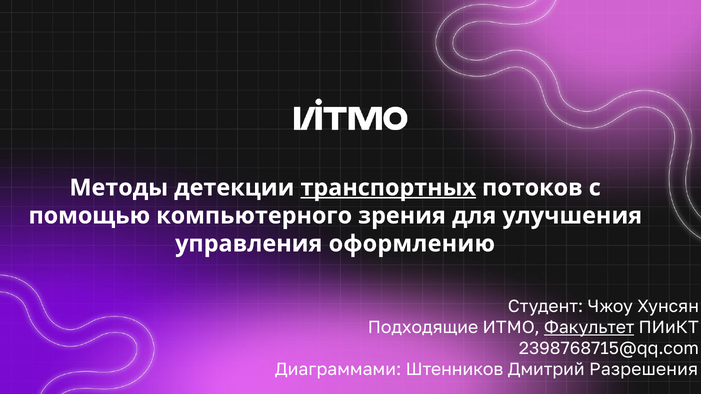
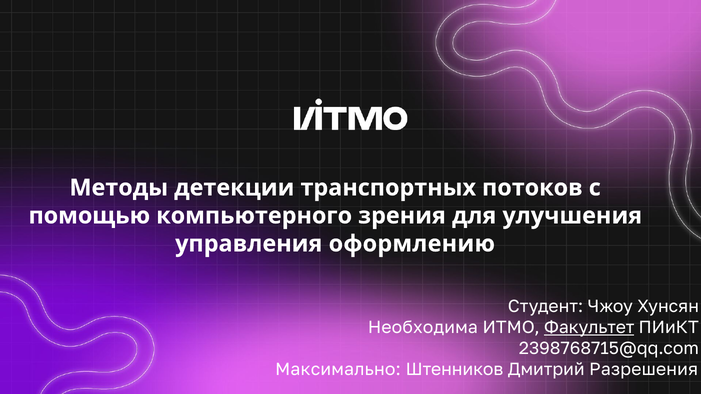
транспортных underline: present -> none (388, 188)
Подходящие: Подходящие -> Необходима (423, 328)
Диаграммами: Диаграммами -> Максимально (338, 370)
